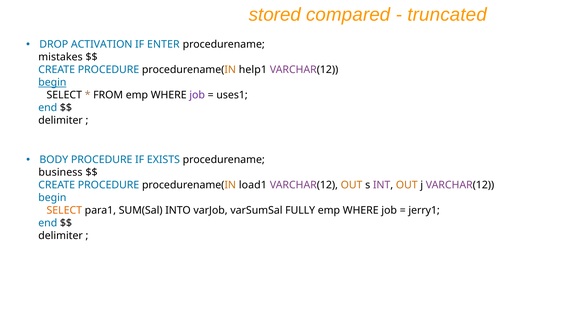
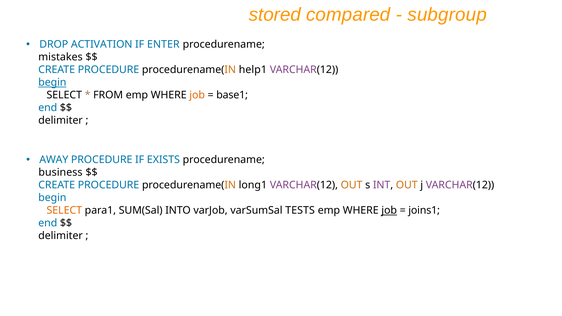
truncated: truncated -> subgroup (447, 15)
job colour: purple -> orange (197, 95)
uses1: uses1 -> base1 (232, 95)
BODY: BODY -> AWAY (54, 160)
load1: load1 -> long1 (253, 185)
FULLY: FULLY -> TESTS (300, 210)
job underline: none -> present (389, 210)
jerry1: jerry1 -> joins1 (424, 210)
